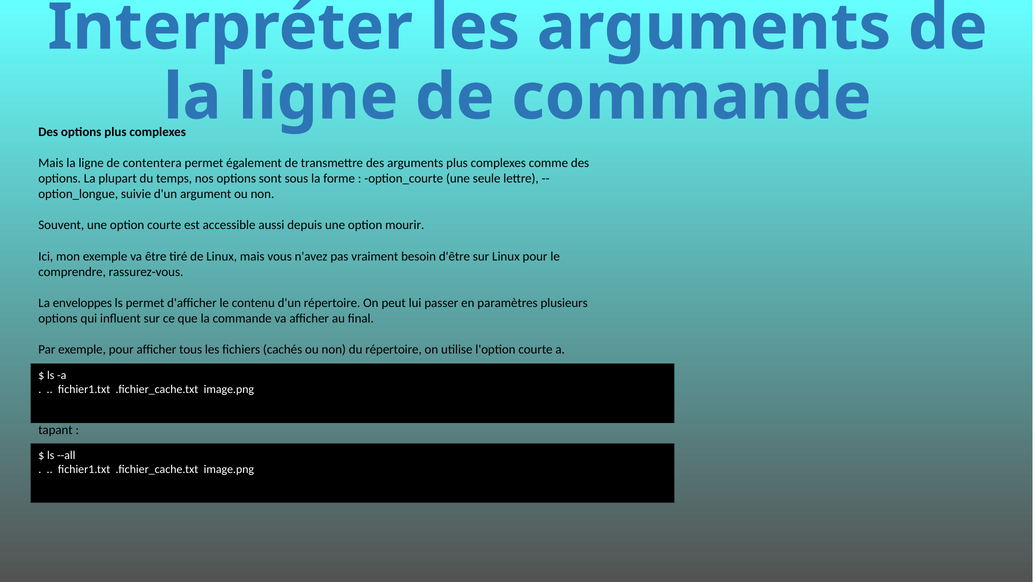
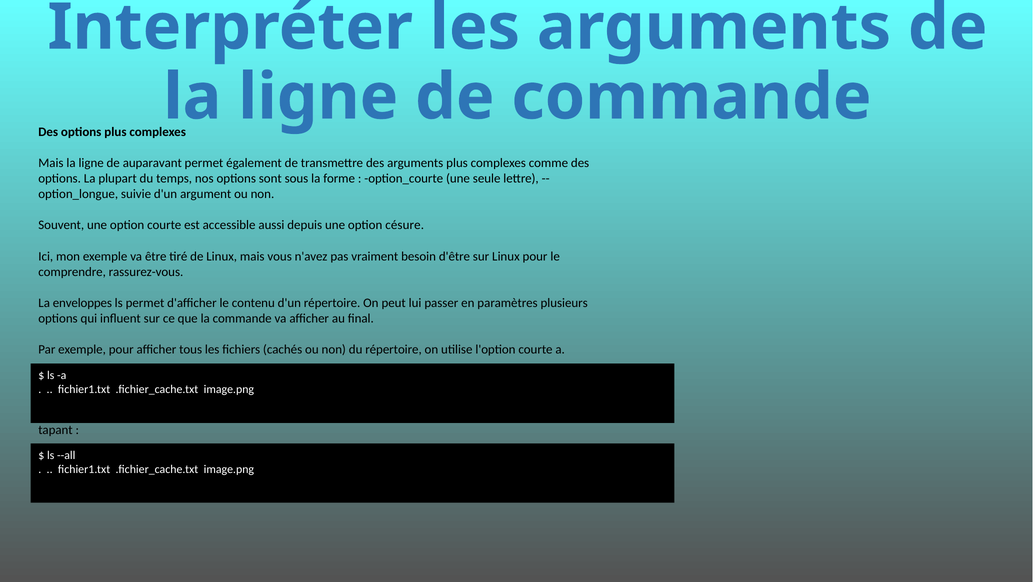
contentera: contentera -> auparavant (152, 163)
mourir: mourir -> césure (405, 225)
